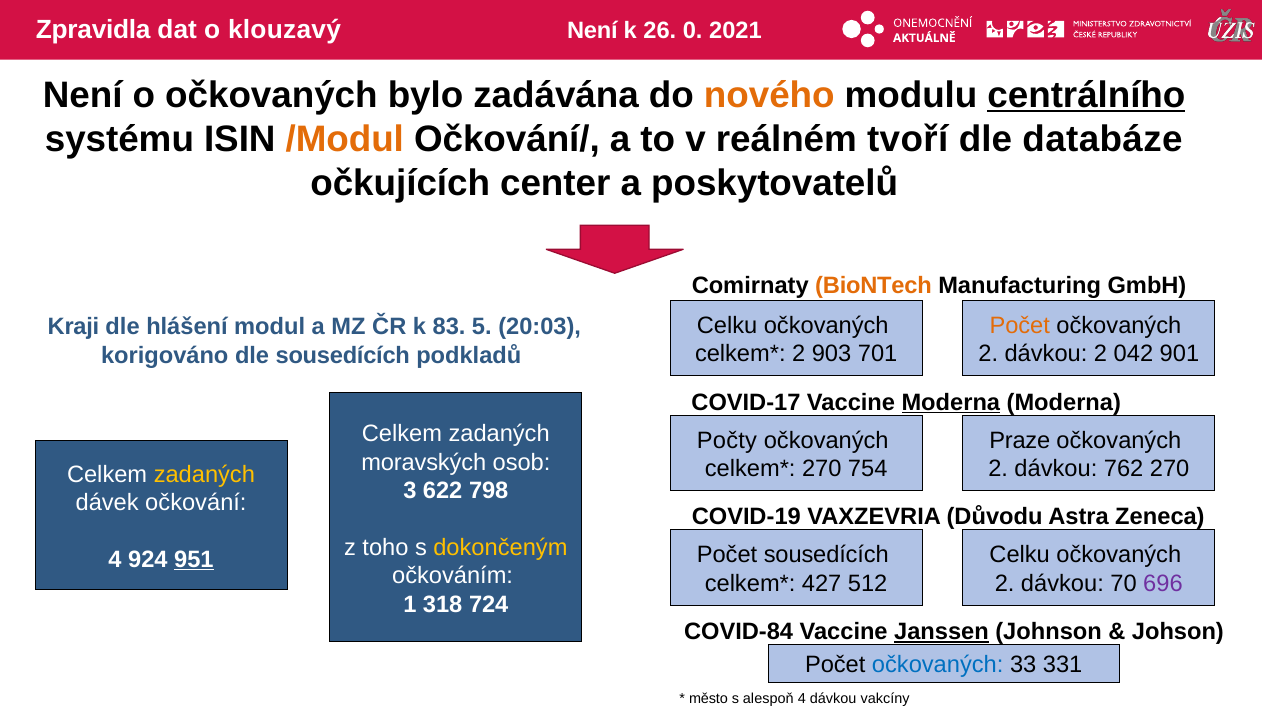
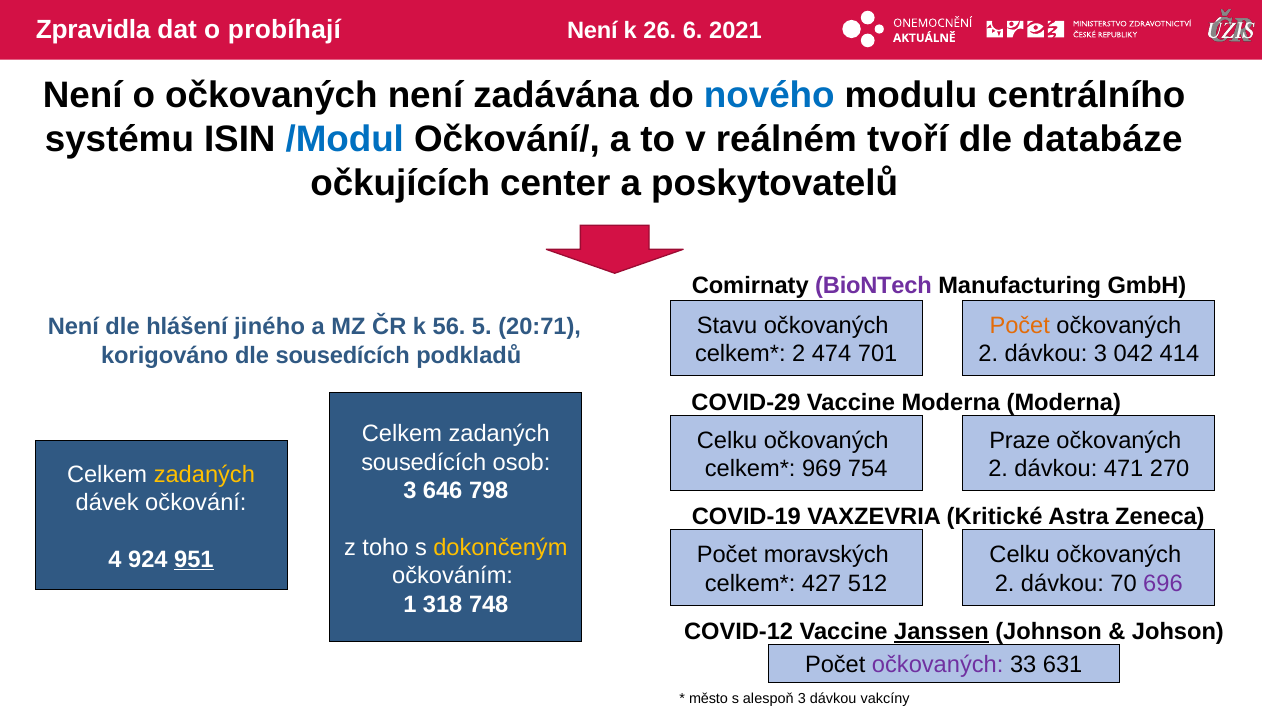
klouzavý: klouzavý -> probíhají (284, 30)
0: 0 -> 6 (693, 31)
očkovaných bylo: bylo -> není (426, 95)
nového colour: orange -> blue (769, 95)
centrálního underline: present -> none (1086, 95)
/Modul colour: orange -> blue (345, 140)
BioNTech colour: orange -> purple (874, 286)
Celku: Celku -> Stavu (727, 325)
Kraji: Kraji -> Není (73, 327)
modul: modul -> jiného (270, 327)
83: 83 -> 56 (449, 327)
20:03: 20:03 -> 20:71 (540, 327)
903: 903 -> 474 (832, 354)
dávkou 2: 2 -> 3 (1101, 354)
901: 901 -> 414 (1179, 354)
COVID-17: COVID-17 -> COVID-29 (746, 402)
Moderna underline: present -> none (951, 402)
Počty: Počty -> Celku (727, 440)
moravských: moravských -> sousedících (424, 462)
270: 270 -> 969 (822, 469)
762: 762 -> 471 (1124, 469)
622: 622 -> 646 (443, 491)
Důvodu: Důvodu -> Kritické (995, 517)
Počet sousedících: sousedících -> moravských (826, 555)
724: 724 -> 748 (489, 604)
COVID-84: COVID-84 -> COVID-12 (739, 632)
očkovaných colour: blue -> purple (938, 665)
331: 331 -> 631 (1063, 665)
alespoň 4: 4 -> 3 (802, 698)
